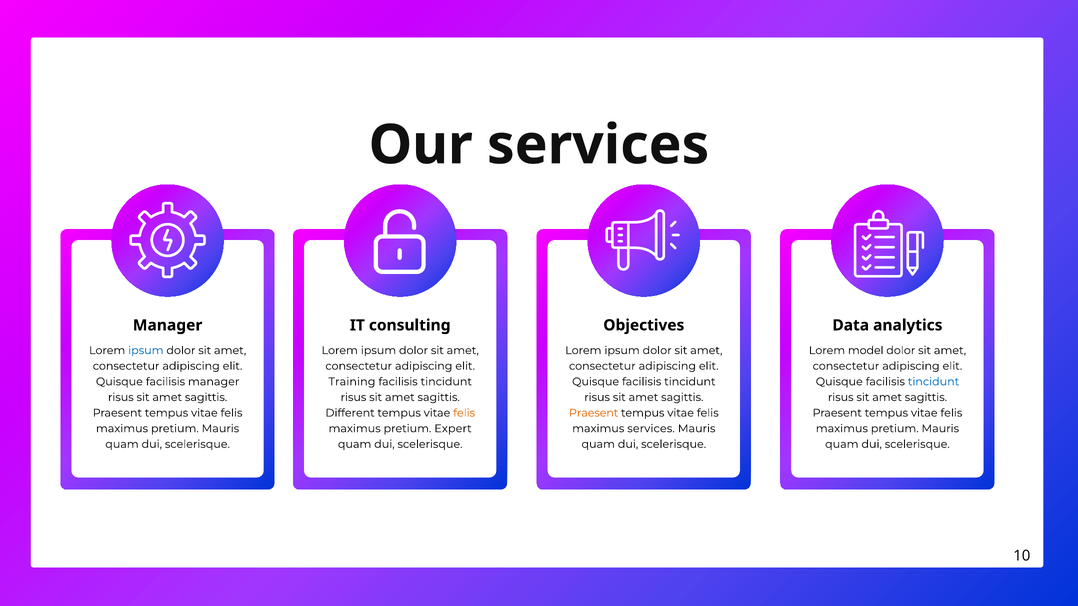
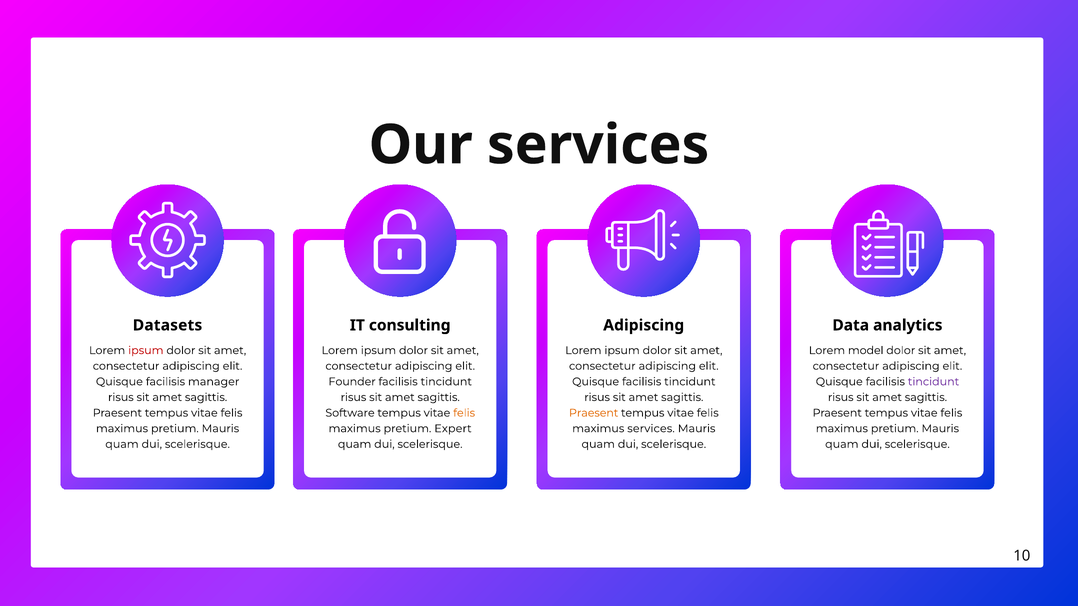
Manager: Manager -> Datasets (168, 325)
Objectives: Objectives -> Adipiscing (644, 325)
ipsum colour: blue -> red (146, 351)
Training: Training -> Founder (352, 382)
tincidunt colour: blue -> purple (934, 382)
Different: Different -> Software (350, 413)
